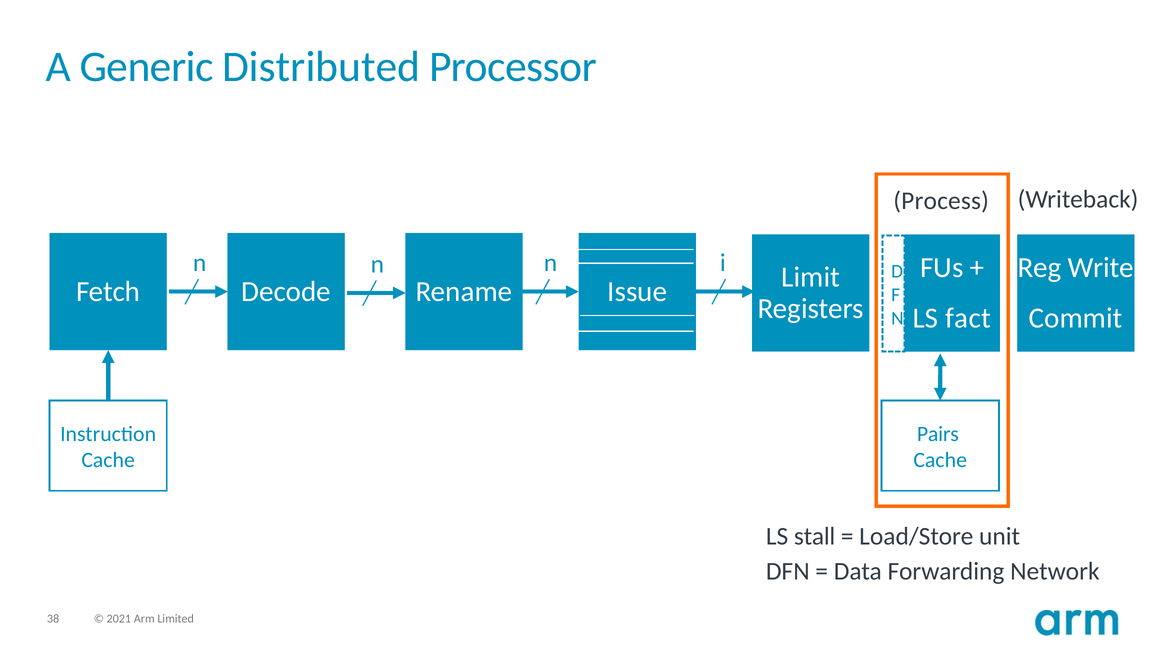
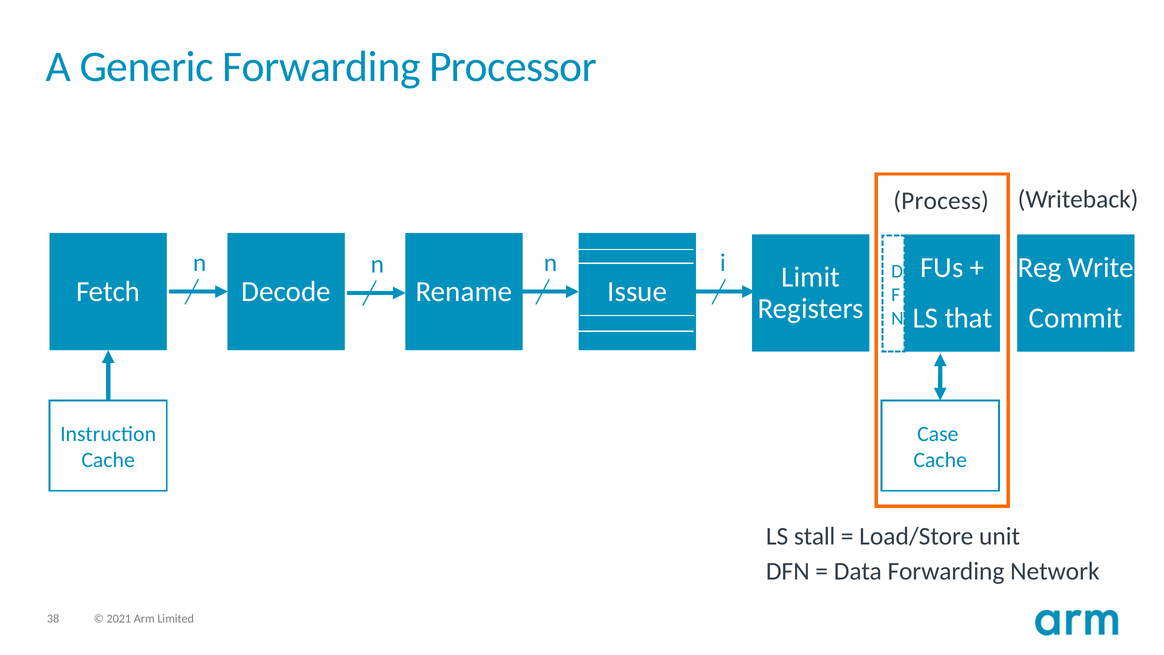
Generic Distributed: Distributed -> Forwarding (321, 67)
fact: fact -> that (968, 318)
Pairs: Pairs -> Case (938, 434)
